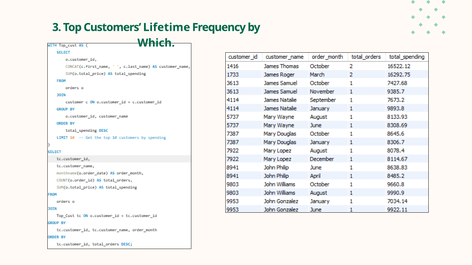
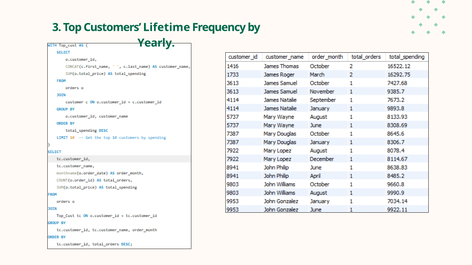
Which: Which -> Yearly (156, 43)
